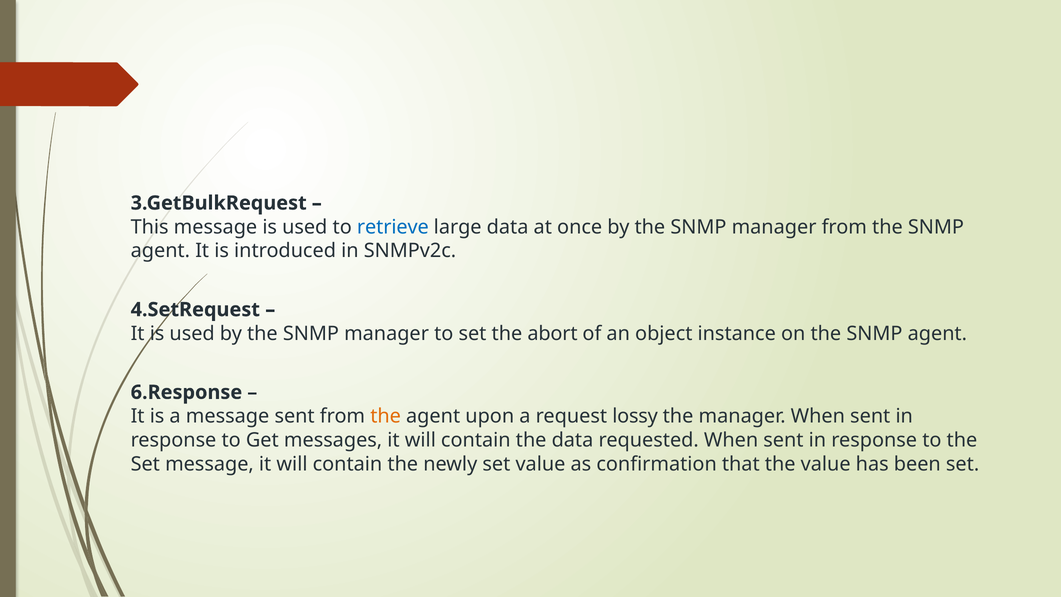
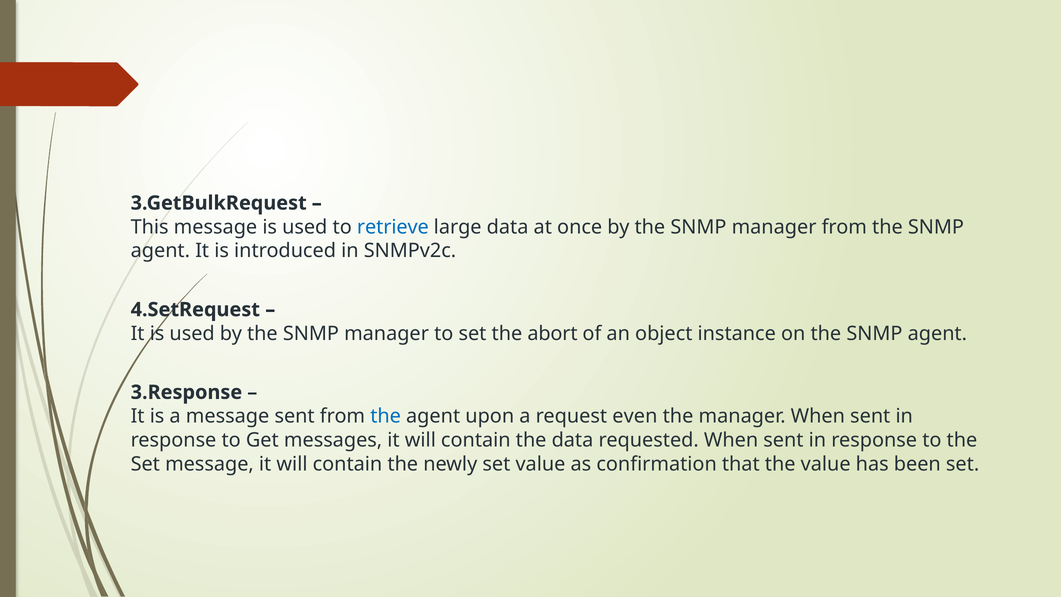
6.Response: 6.Response -> 3.Response (186, 392)
the colour: orange -> blue (386, 416)
lossy: lossy -> even (635, 416)
